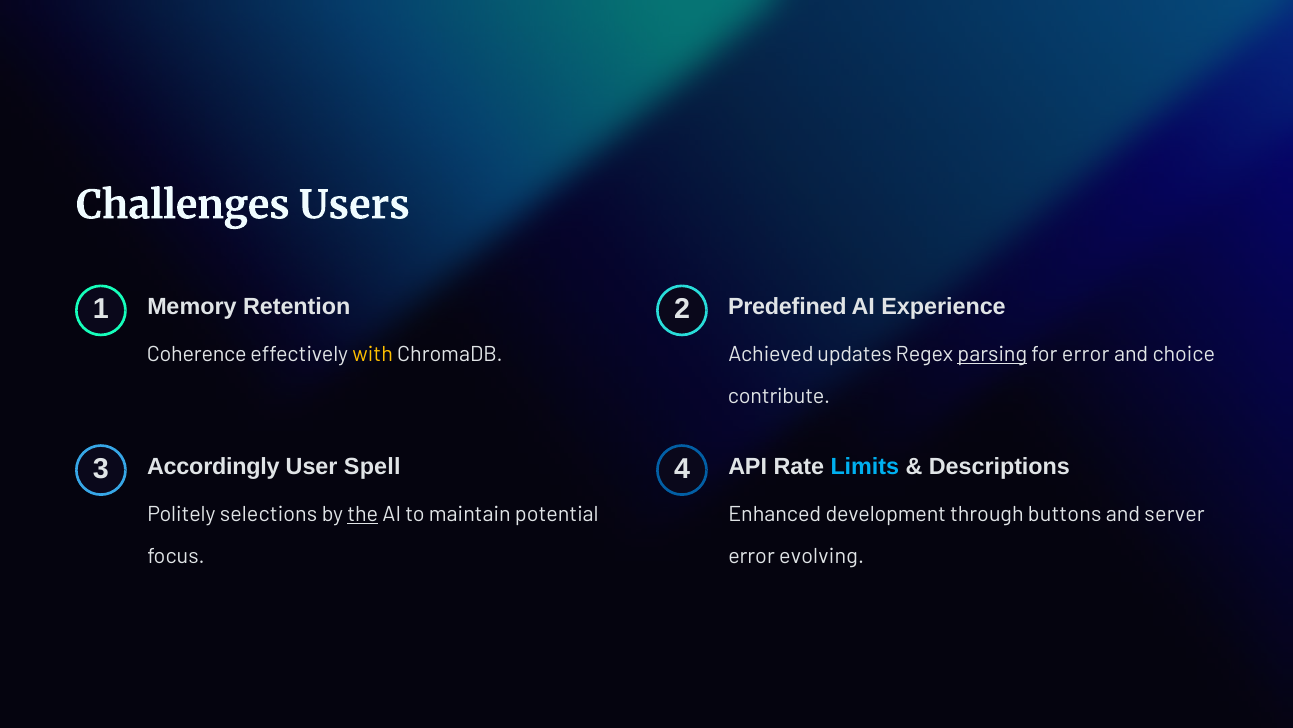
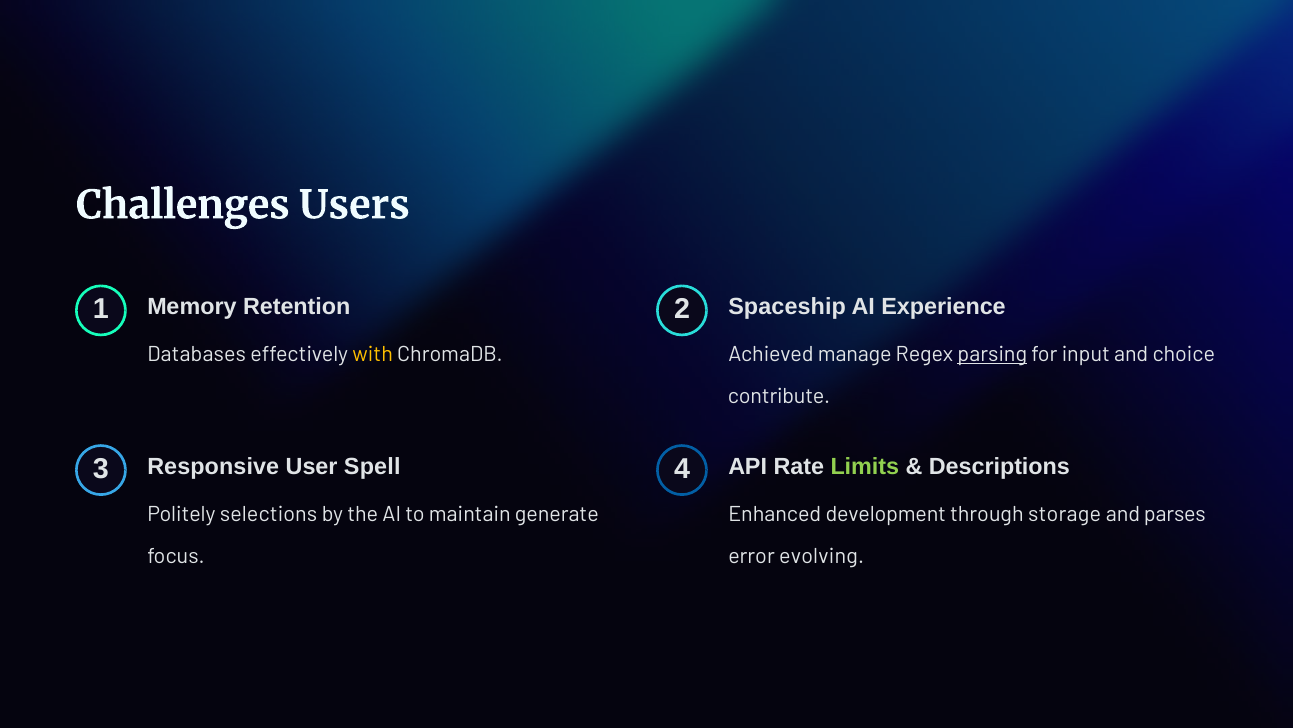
Predefined: Predefined -> Spaceship (787, 307)
Coherence: Coherence -> Databases (197, 354)
updates: updates -> manage (855, 354)
for error: error -> input (1086, 354)
Accordingly: Accordingly -> Responsive (213, 466)
Limits colour: light blue -> light green (865, 466)
the underline: present -> none (363, 514)
potential: potential -> generate (557, 514)
buttons: buttons -> storage (1065, 514)
server: server -> parses (1175, 514)
